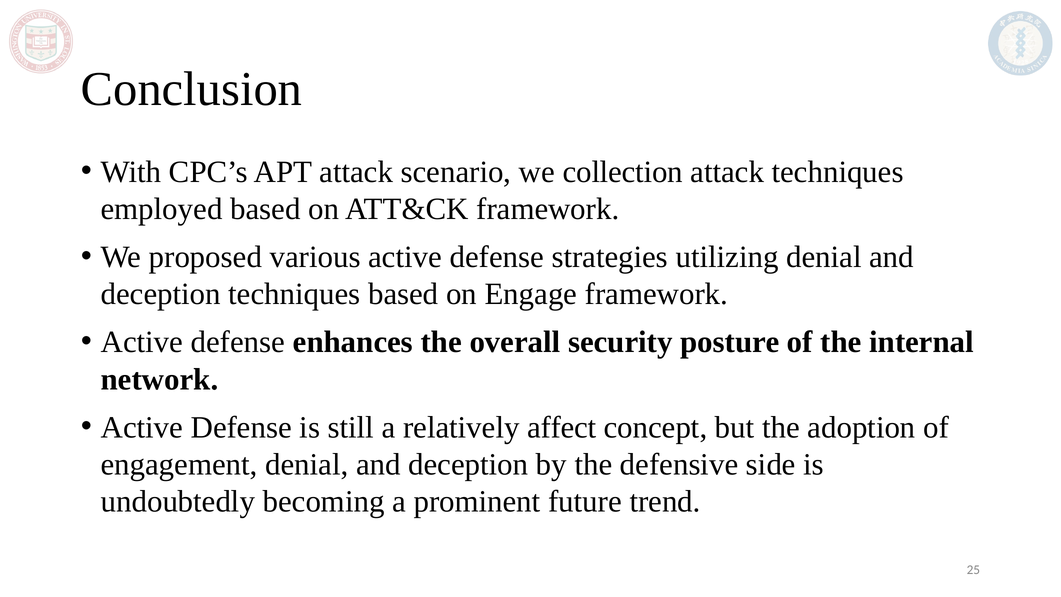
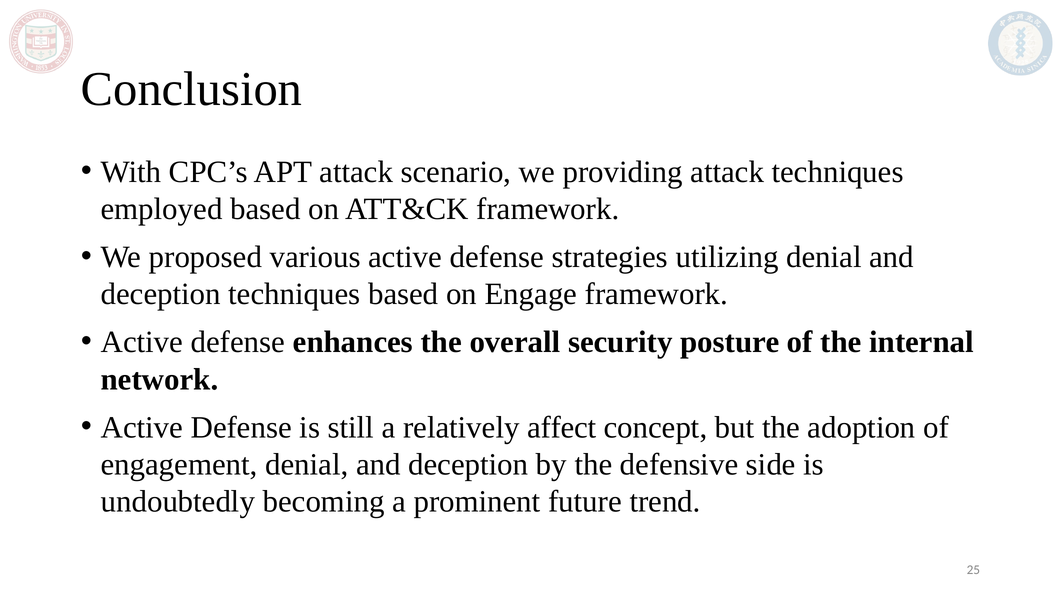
collection: collection -> providing (623, 172)
